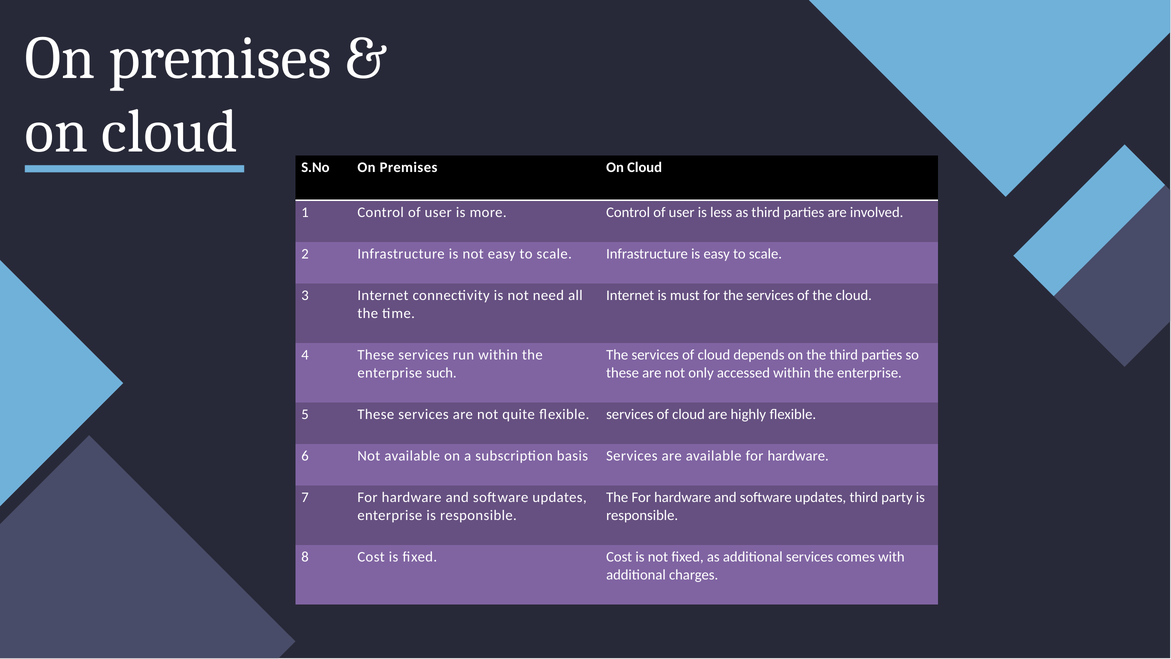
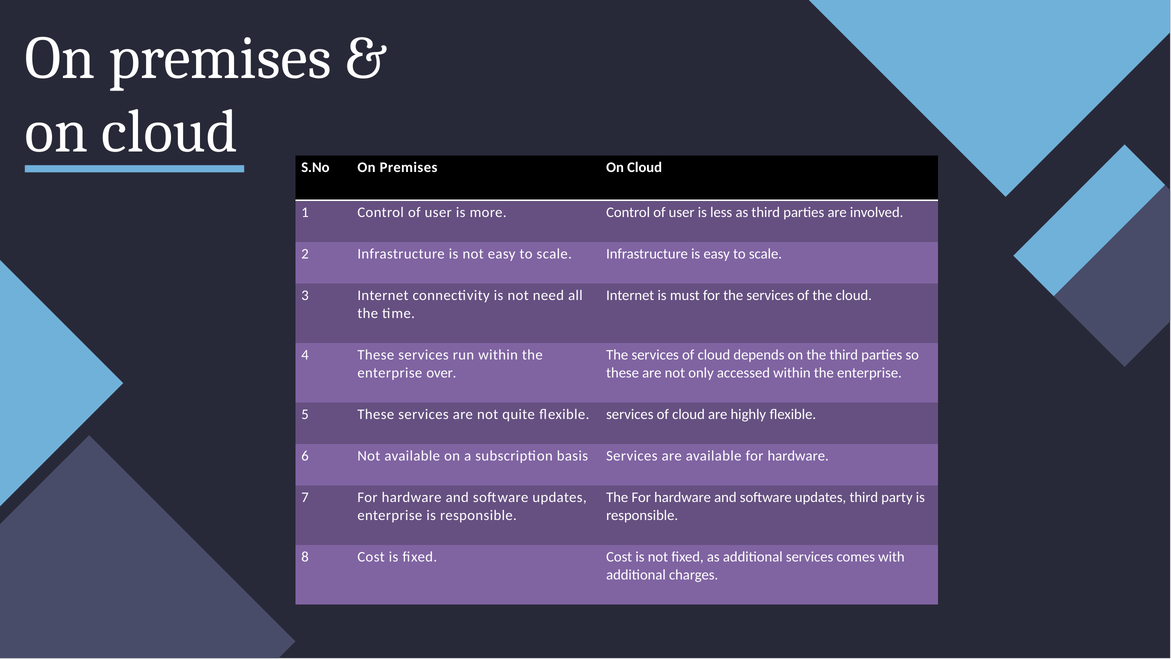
such: such -> over (441, 373)
